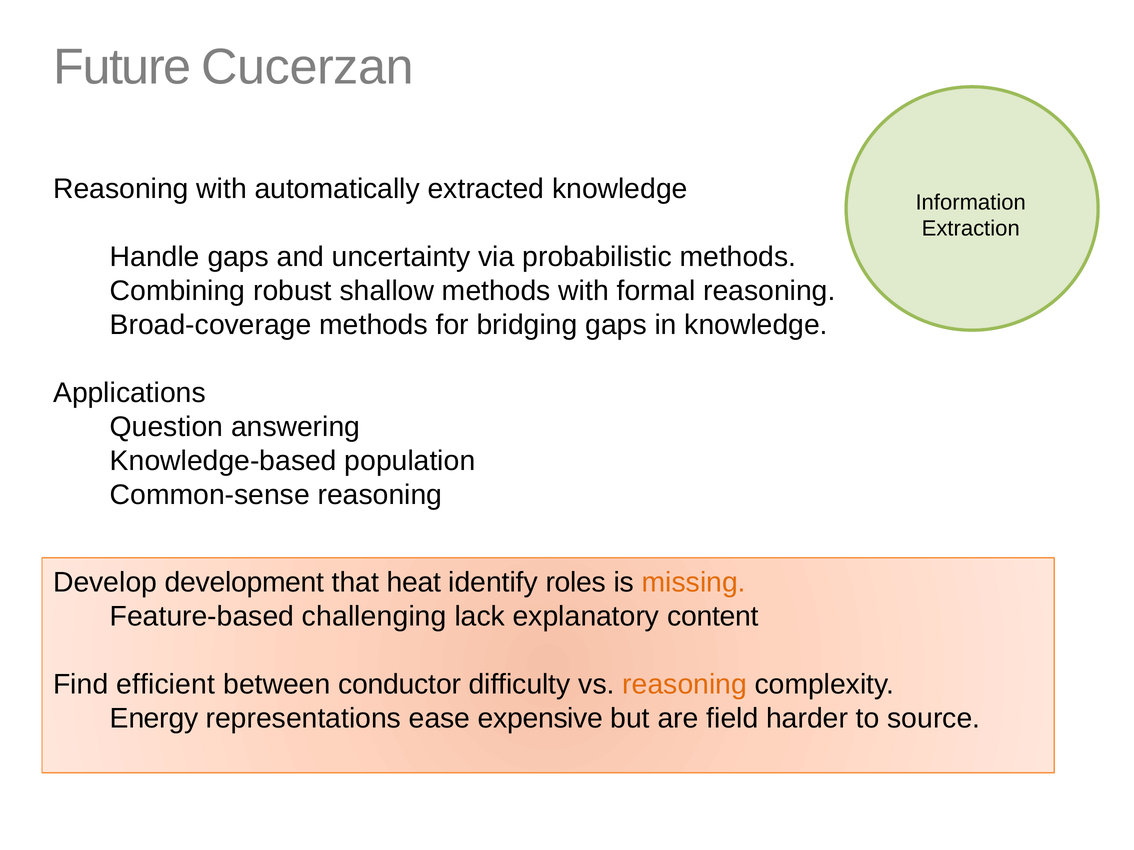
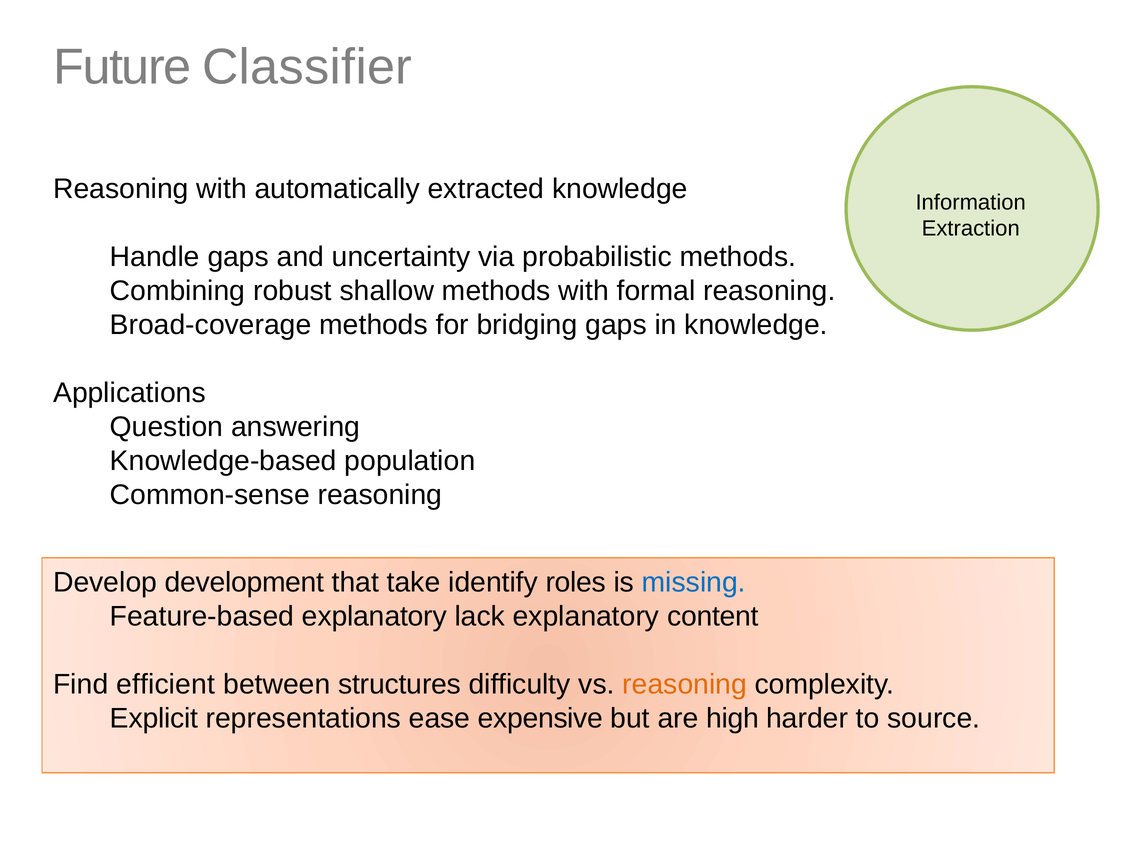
Cucerzan: Cucerzan -> Classifier (307, 67)
heat: heat -> take (414, 583)
missing colour: orange -> blue (694, 583)
Feature-based challenging: challenging -> explanatory (374, 617)
conductor: conductor -> structures (400, 685)
Energy: Energy -> Explicit (154, 719)
field: field -> high (732, 719)
